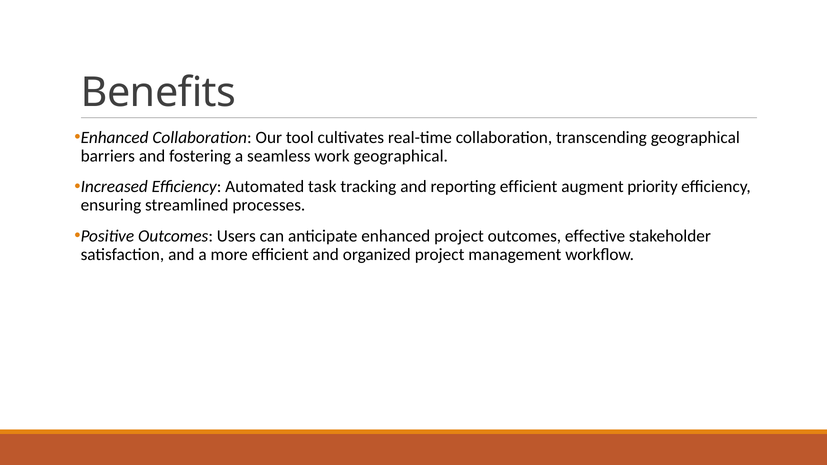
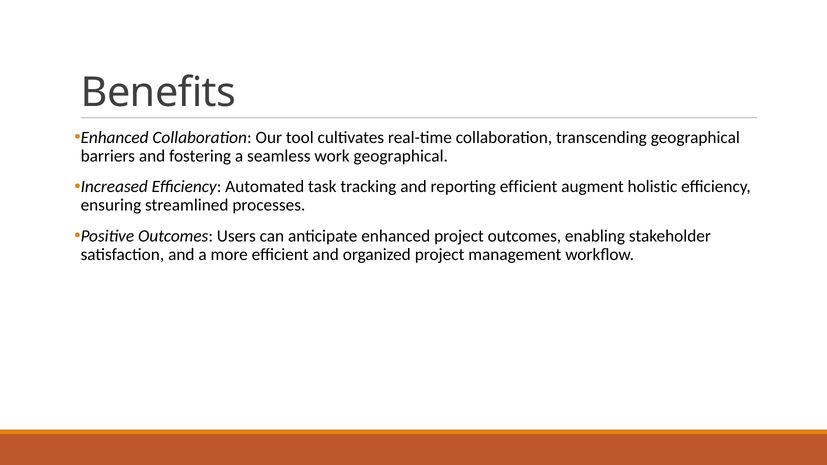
priority: priority -> holistic (652, 187)
effective: effective -> enabling (595, 236)
